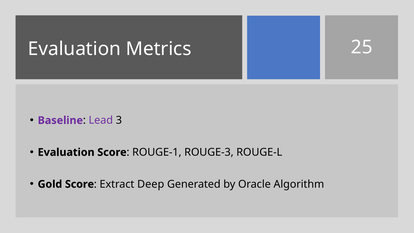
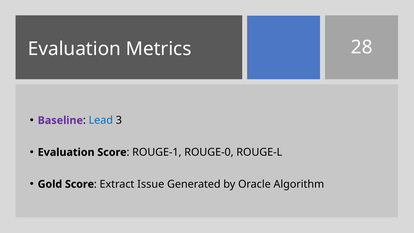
25: 25 -> 28 (362, 47)
Lead colour: purple -> blue (101, 120)
ROUGE-3: ROUGE-3 -> ROUGE-0 (209, 152)
Deep: Deep -> Issue (151, 184)
